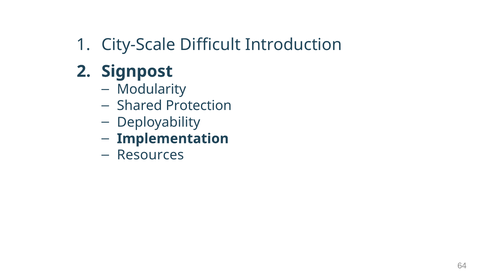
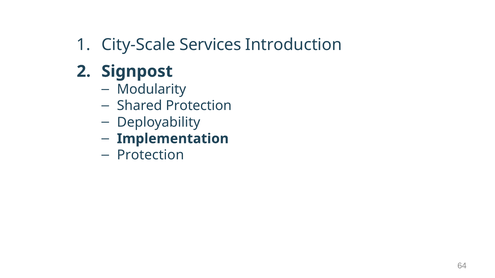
Difficult: Difficult -> Services (210, 45)
Resources: Resources -> Protection (150, 155)
